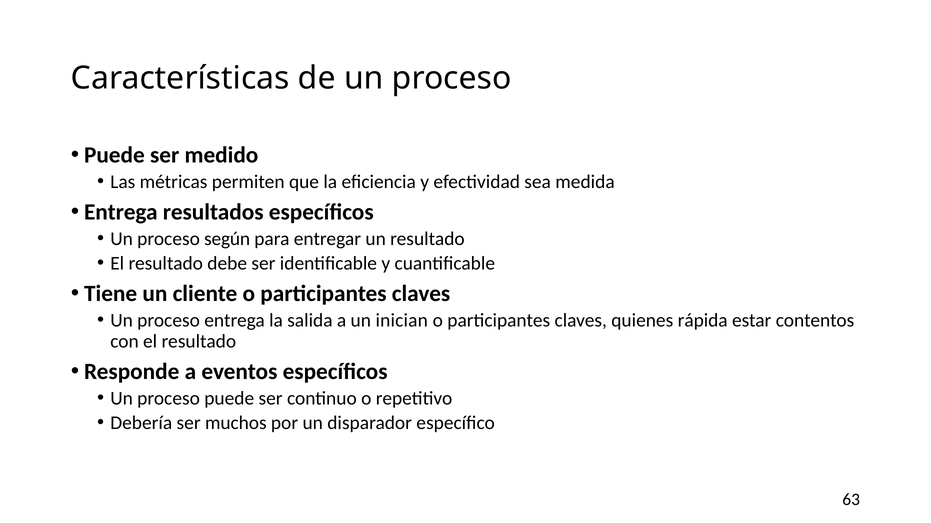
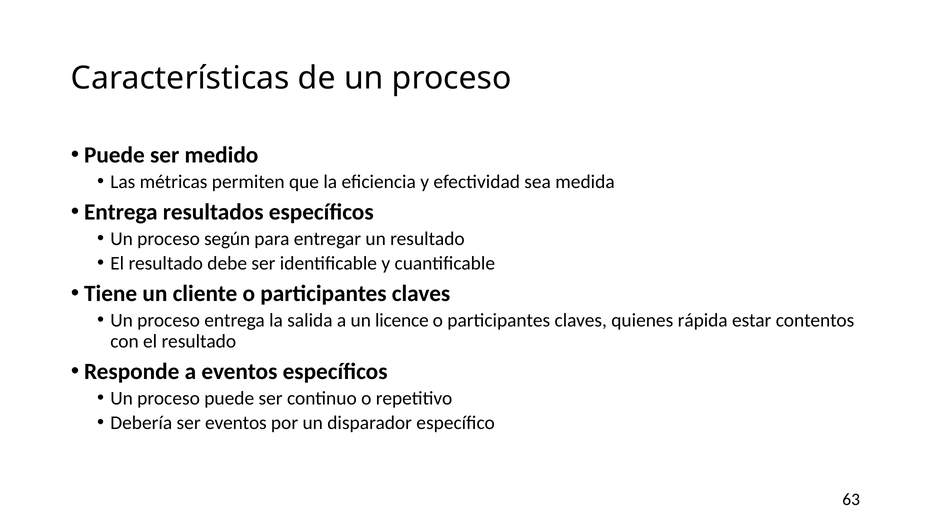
inician: inician -> licence (402, 321)
ser muchos: muchos -> eventos (236, 423)
